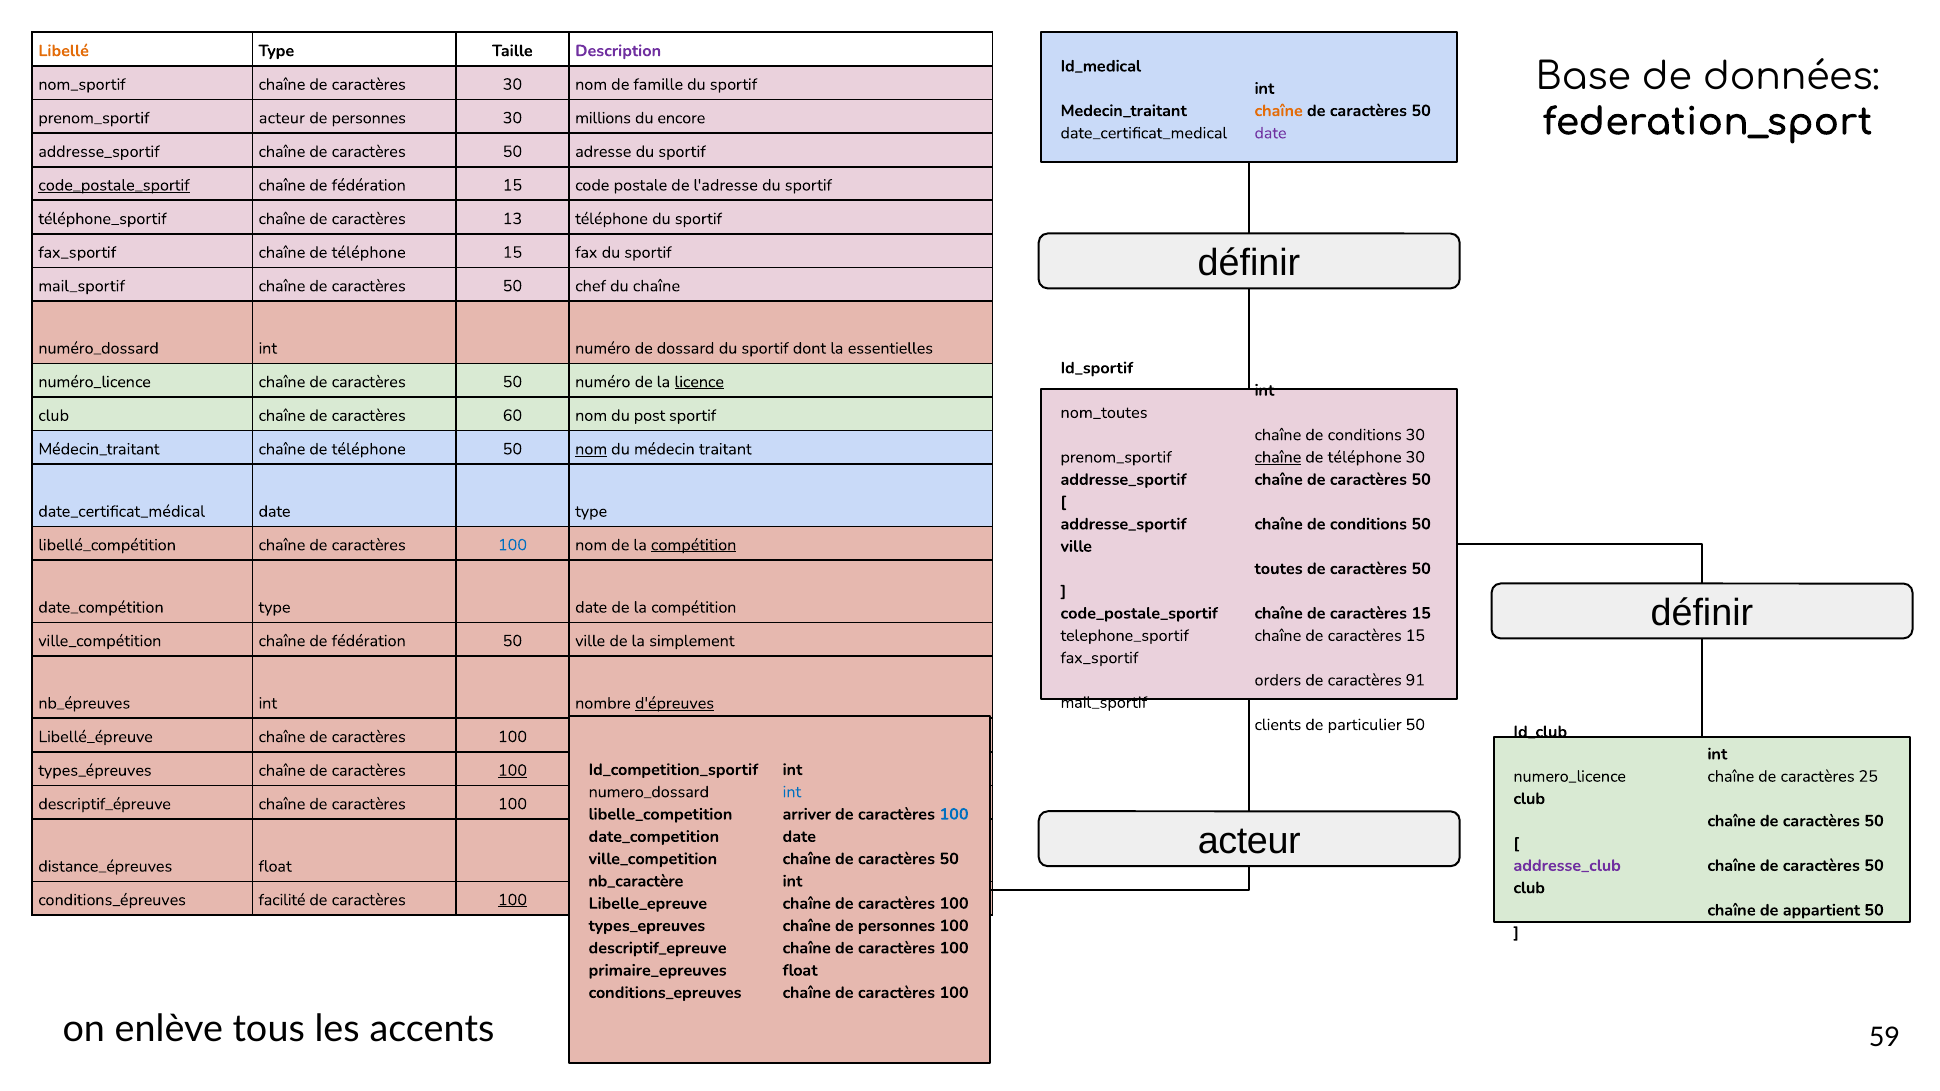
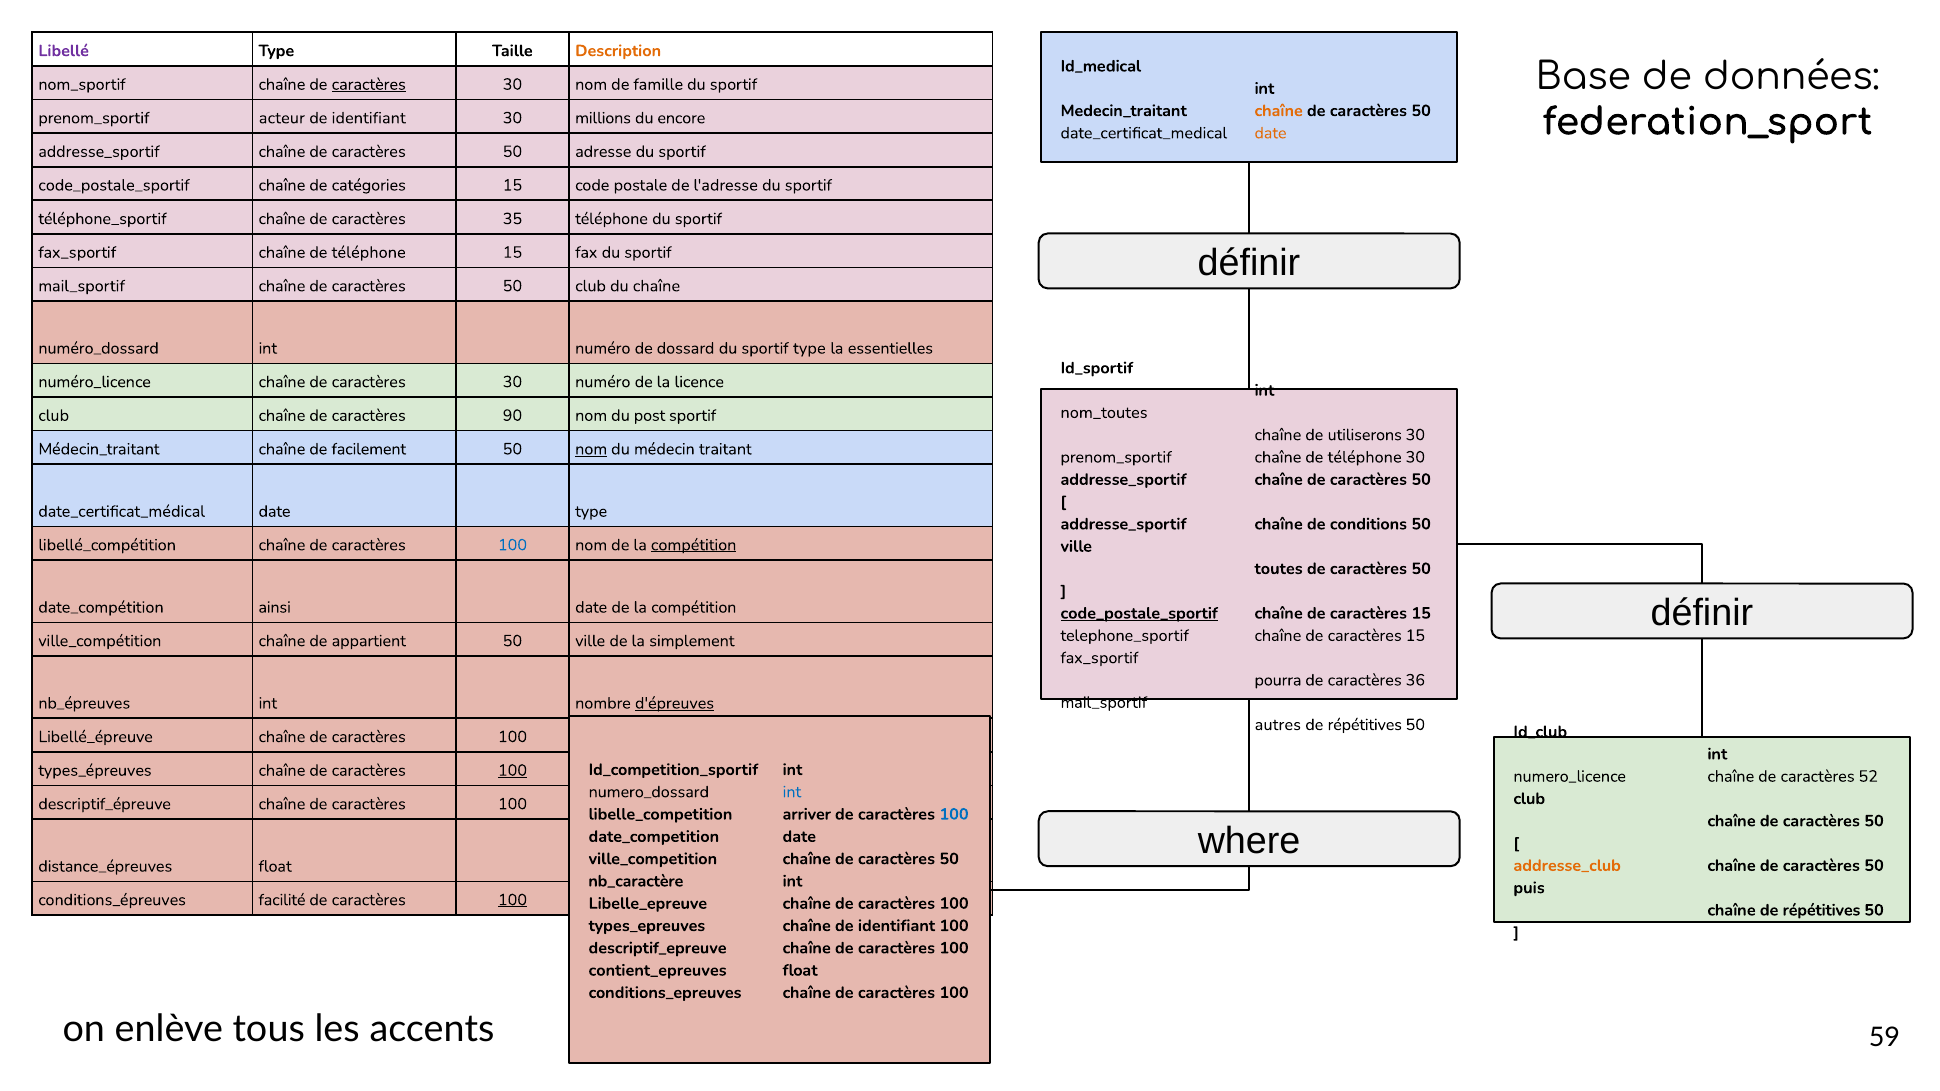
Libellé colour: orange -> purple (64, 51)
Description colour: purple -> orange (618, 51)
caractères underline: none -> present (369, 84)
personnes: personnes -> identifiant (369, 118)
date colour: purple -> orange (1271, 133)
code_postale_sportif underline: present -> none (114, 185)
fédération: fédération -> catégories (369, 185)
13: 13 -> 35 (512, 219)
50 chef: chef -> club (591, 286)
sportif dont: dont -> type (809, 348)
50: 50 -> 30 (512, 382)
licence underline: present -> none (699, 382)
60: 60 -> 90 (512, 416)
conditions: conditions -> utiliserons (1365, 435)
téléphone: téléphone -> facilement (369, 449)
chaîne underline: present -> none (1278, 457)
type: type -> ainsi (275, 607)
code_postale_sportif underline: none -> present (1139, 613)
fédération: fédération -> appartient (369, 641)
orders: orders -> pourra (1278, 680)
91: 91 -> 36 (1415, 680)
clients: clients -> autres (1278, 725)
particulier: particulier -> répétitives (1365, 725)
25: 25 -> 52 (1868, 777)
acteur: acteur -> where (1249, 842)
addresse_club colour: purple -> orange (1567, 866)
club: club -> puis (1529, 888)
chaîne de appartient: appartient -> répétitives (1821, 910)
chaîne de personnes: personnes -> identifiant (896, 926)
primaire_epreuves: primaire_epreuves -> contient_epreuves (658, 971)
